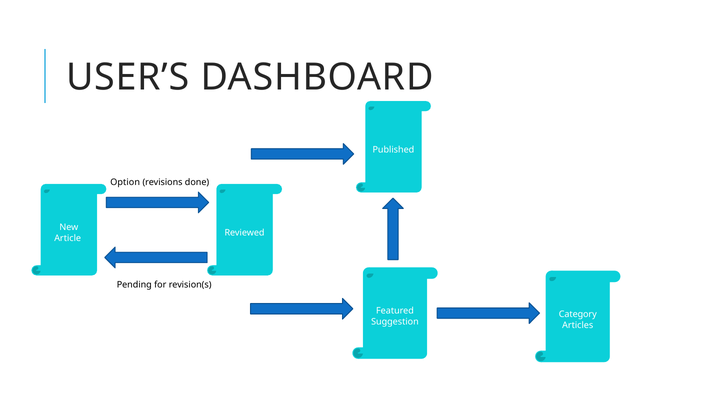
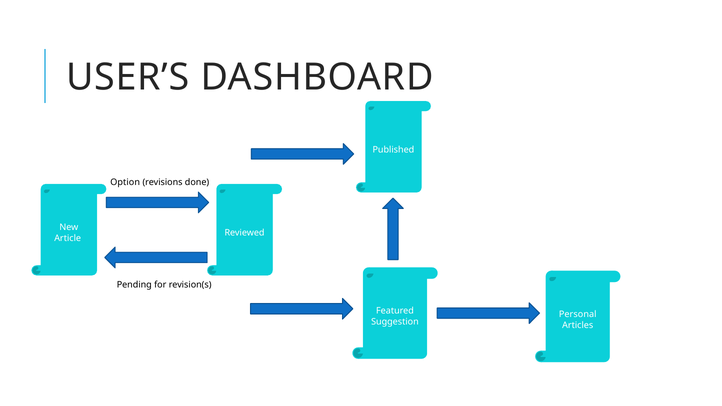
Category: Category -> Personal (578, 314)
